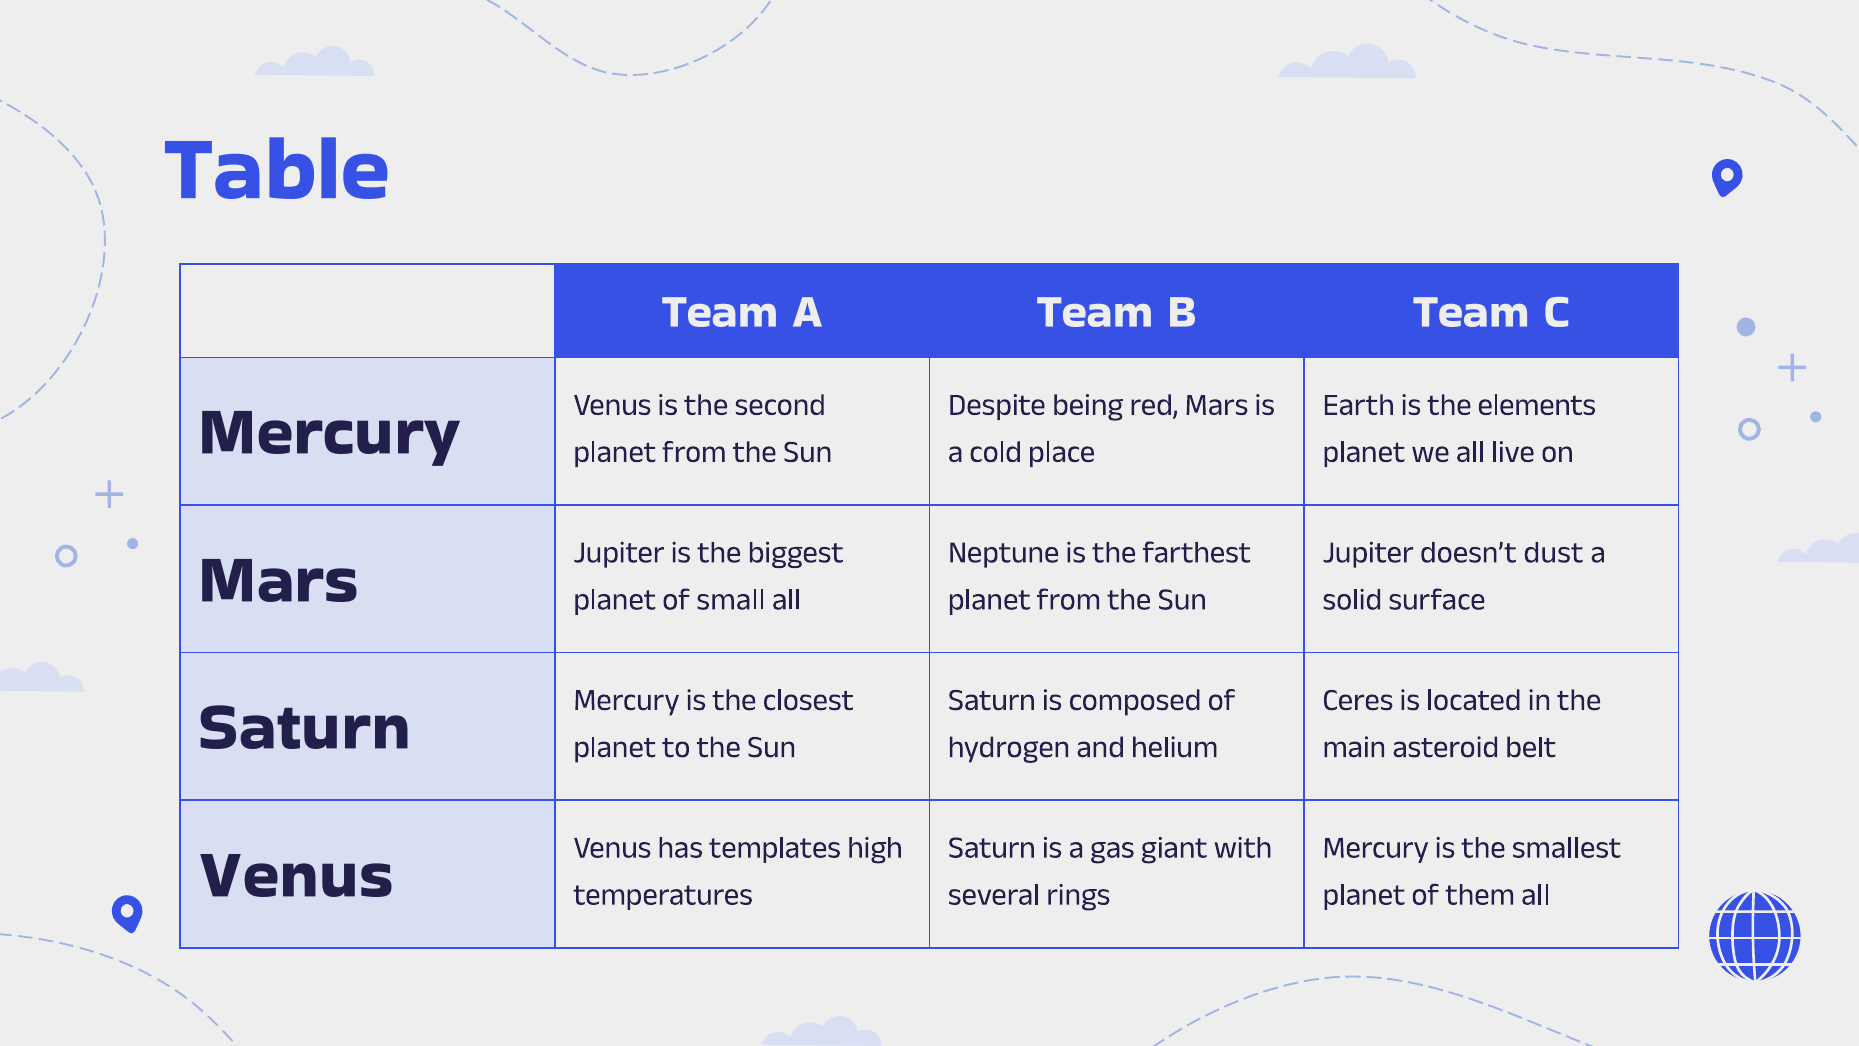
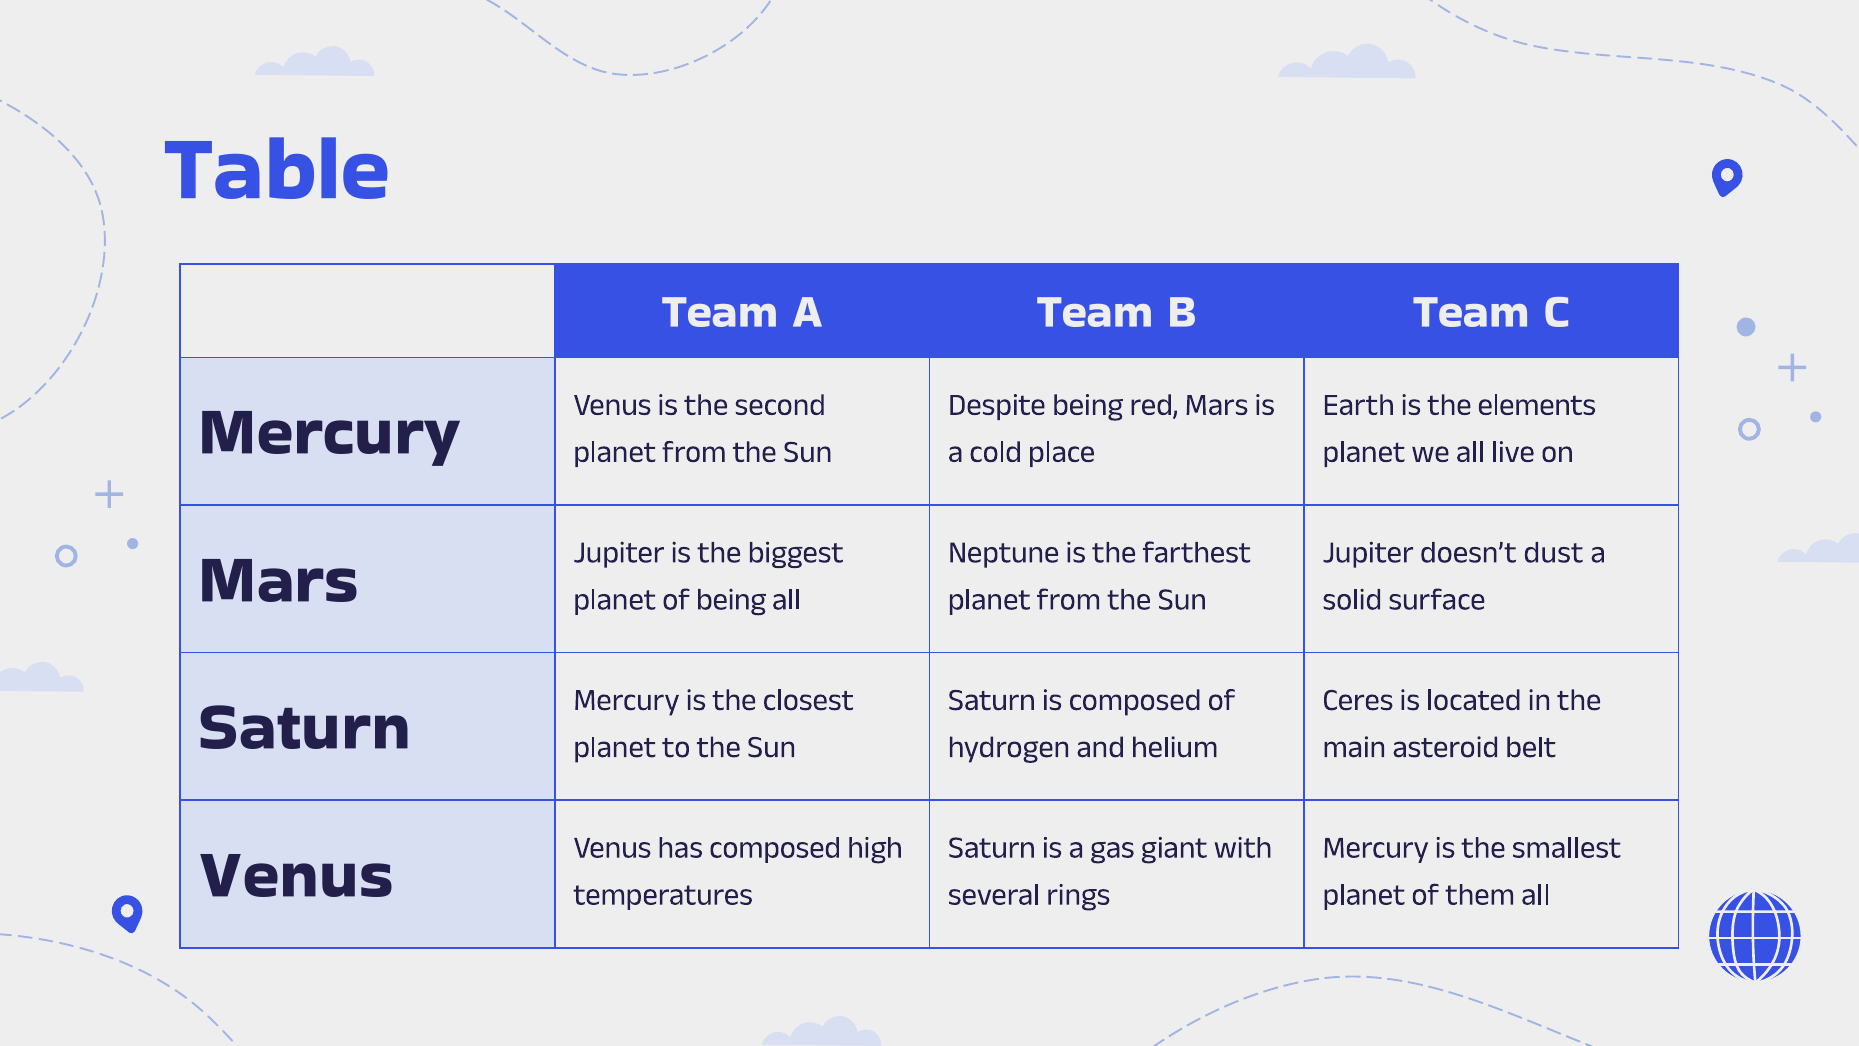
of small: small -> being (731, 599)
has templates: templates -> composed (775, 847)
